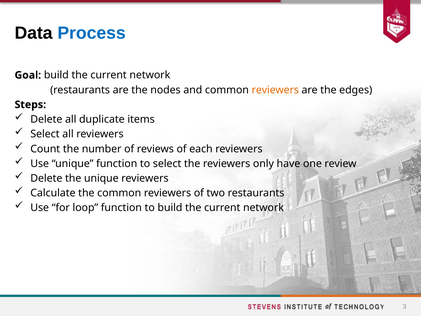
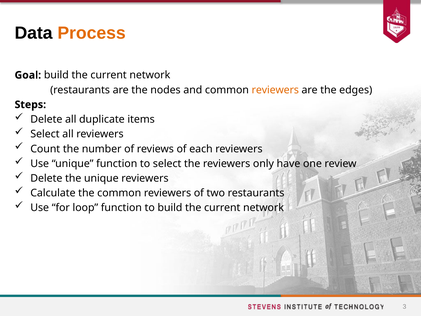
Process colour: blue -> orange (92, 33)
